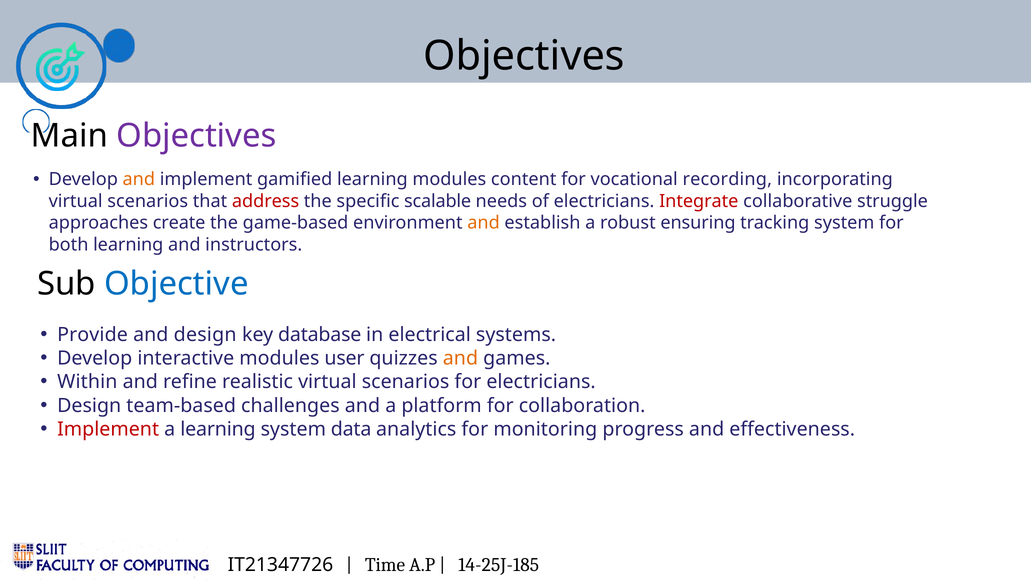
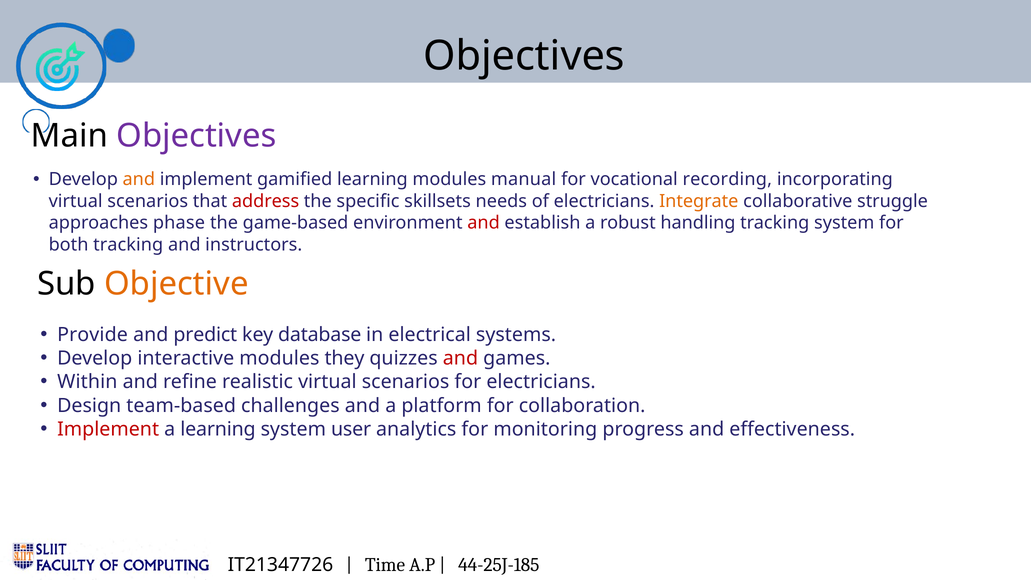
content: content -> manual (524, 179)
scalable: scalable -> skillsets (438, 201)
Integrate colour: red -> orange (699, 201)
create: create -> phase (179, 223)
and colour: orange -> red (484, 223)
ensuring: ensuring -> handling (698, 223)
both learning: learning -> tracking (128, 245)
Objective colour: blue -> orange (176, 284)
and design: design -> predict (205, 335)
user: user -> they (344, 358)
and colour: orange -> red (460, 358)
data: data -> user (351, 429)
14-25J-185: 14-25J-185 -> 44-25J-185 (499, 565)
